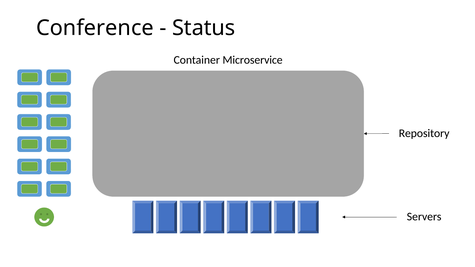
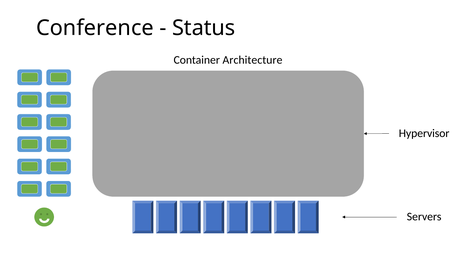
Microservice: Microservice -> Architecture (253, 60)
Repository: Repository -> Hypervisor (424, 134)
